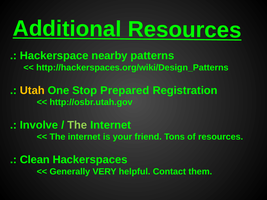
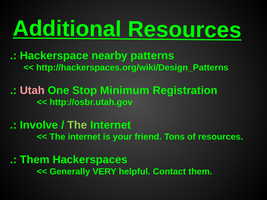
Utah colour: yellow -> pink (32, 90)
Prepared: Prepared -> Minimum (125, 90)
Clean: Clean -> Them (35, 160)
